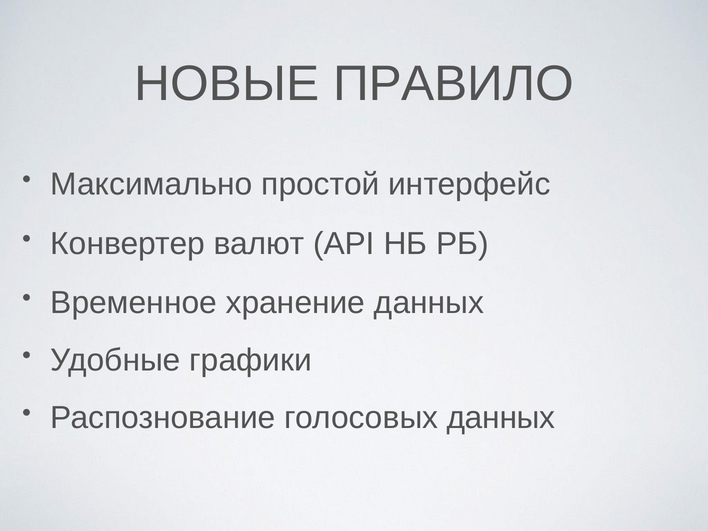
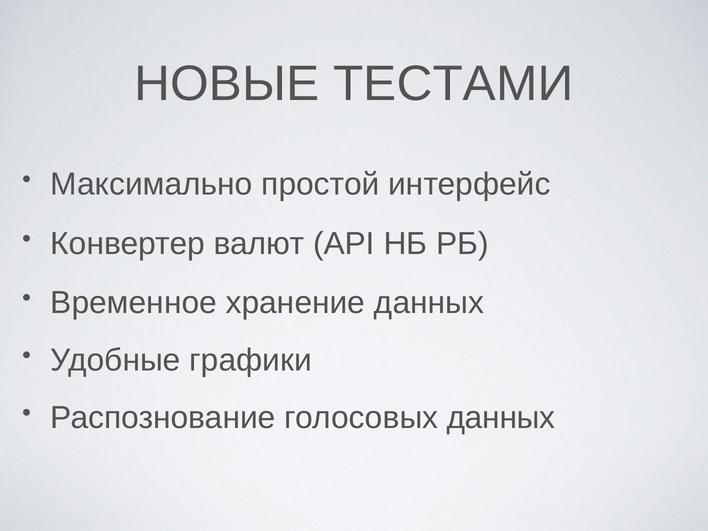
ПРАВИЛО: ПРАВИЛО -> ТЕСТАМИ (453, 84)
